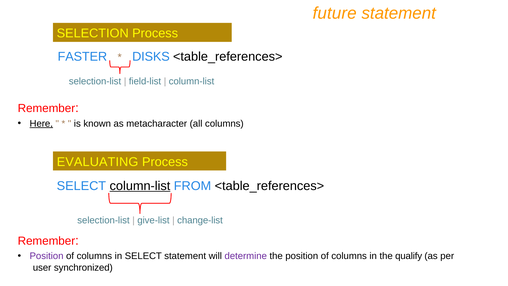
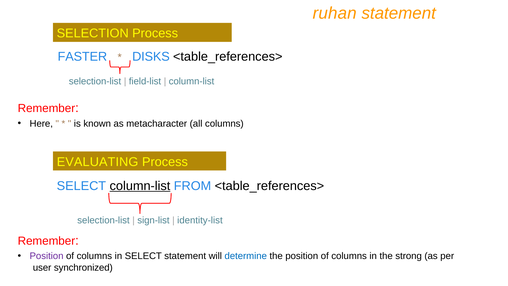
future: future -> ruhan (335, 13)
Here underline: present -> none (41, 124)
give-list: give-list -> sign-list (153, 220)
change-list: change-list -> identity-list (200, 220)
determine colour: purple -> blue (246, 256)
qualify: qualify -> strong (409, 256)
